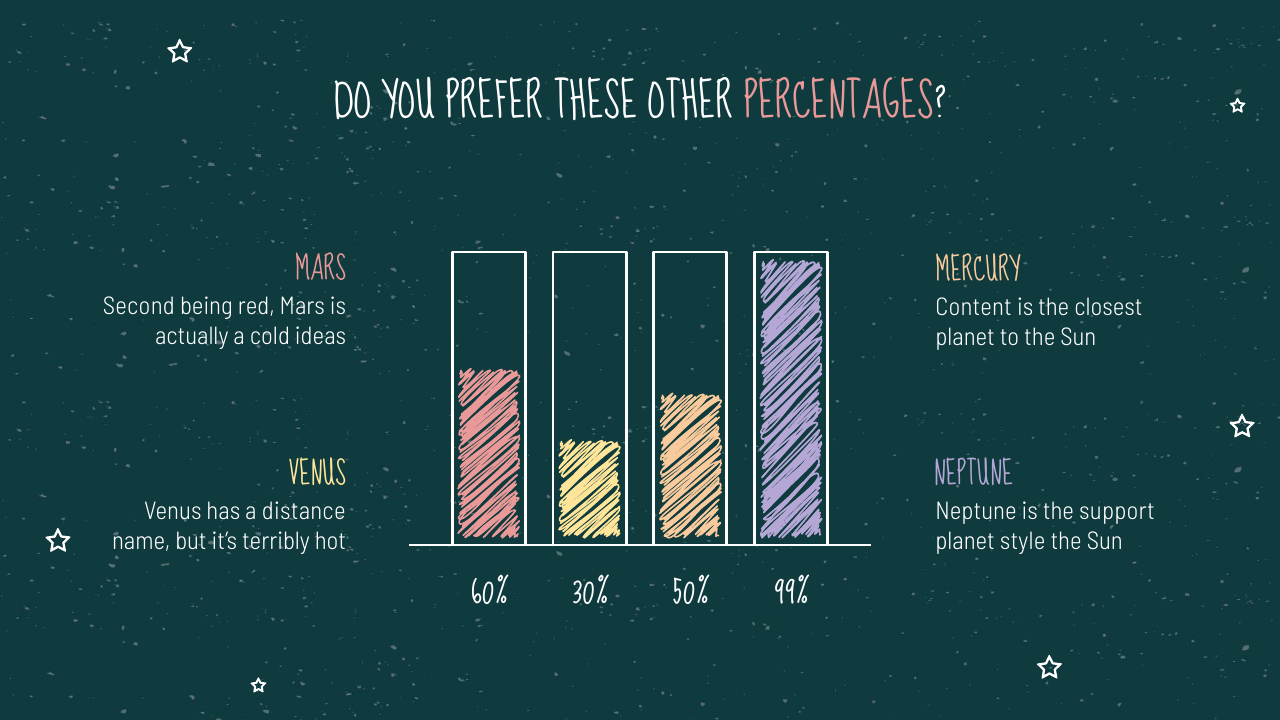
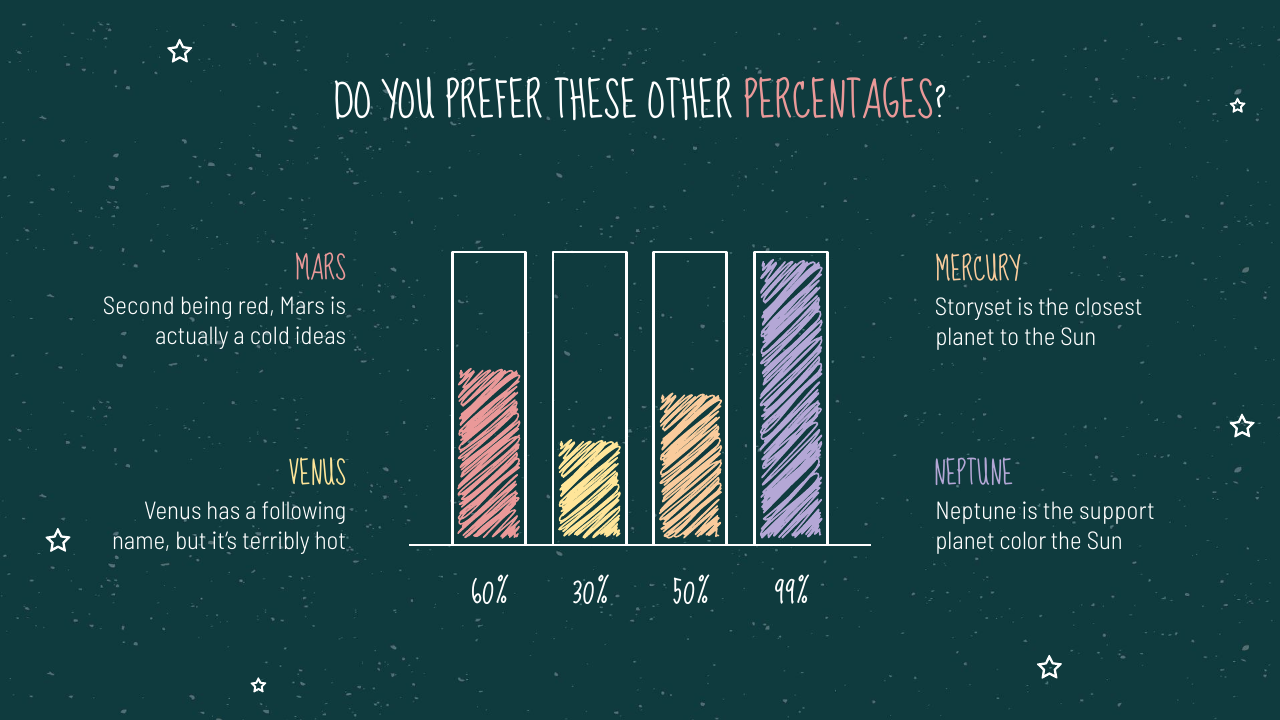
Content: Content -> Storyset (974, 307)
distance: distance -> following (304, 511)
style: style -> color (1023, 541)
